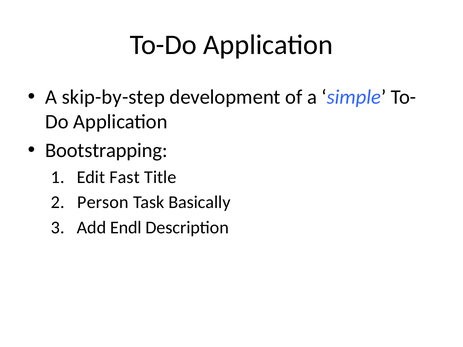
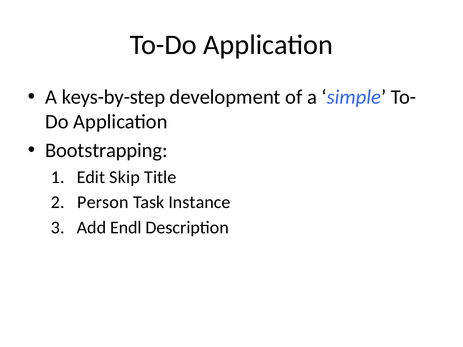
skip-by-step: skip-by-step -> keys-by-step (113, 97)
Fast: Fast -> Skip (125, 177)
Basically: Basically -> Instance (199, 202)
